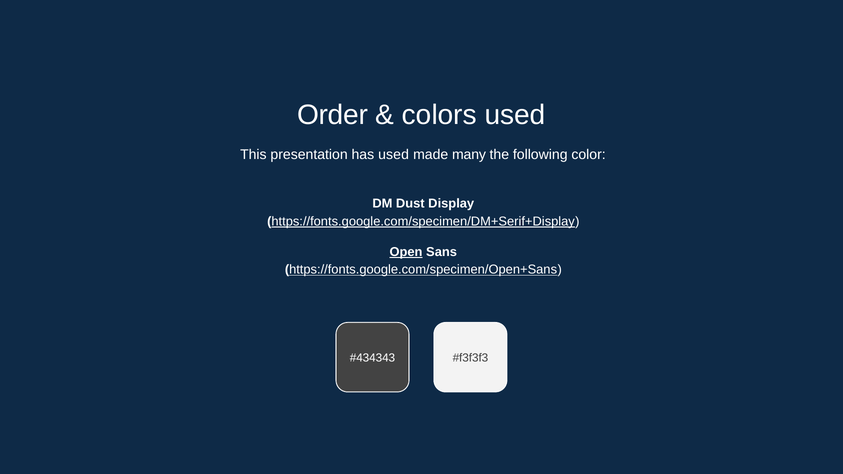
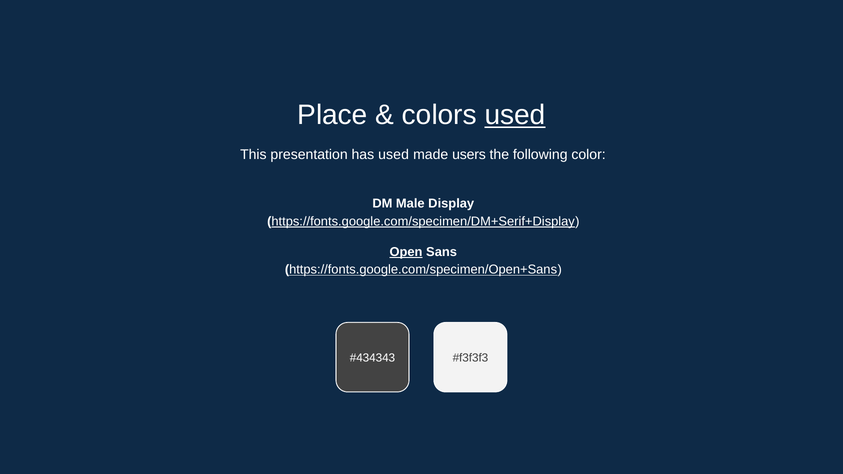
Order: Order -> Place (332, 115)
used underline: none -> present (515, 115)
many: many -> users (469, 155)
Dust: Dust -> Male (410, 204)
